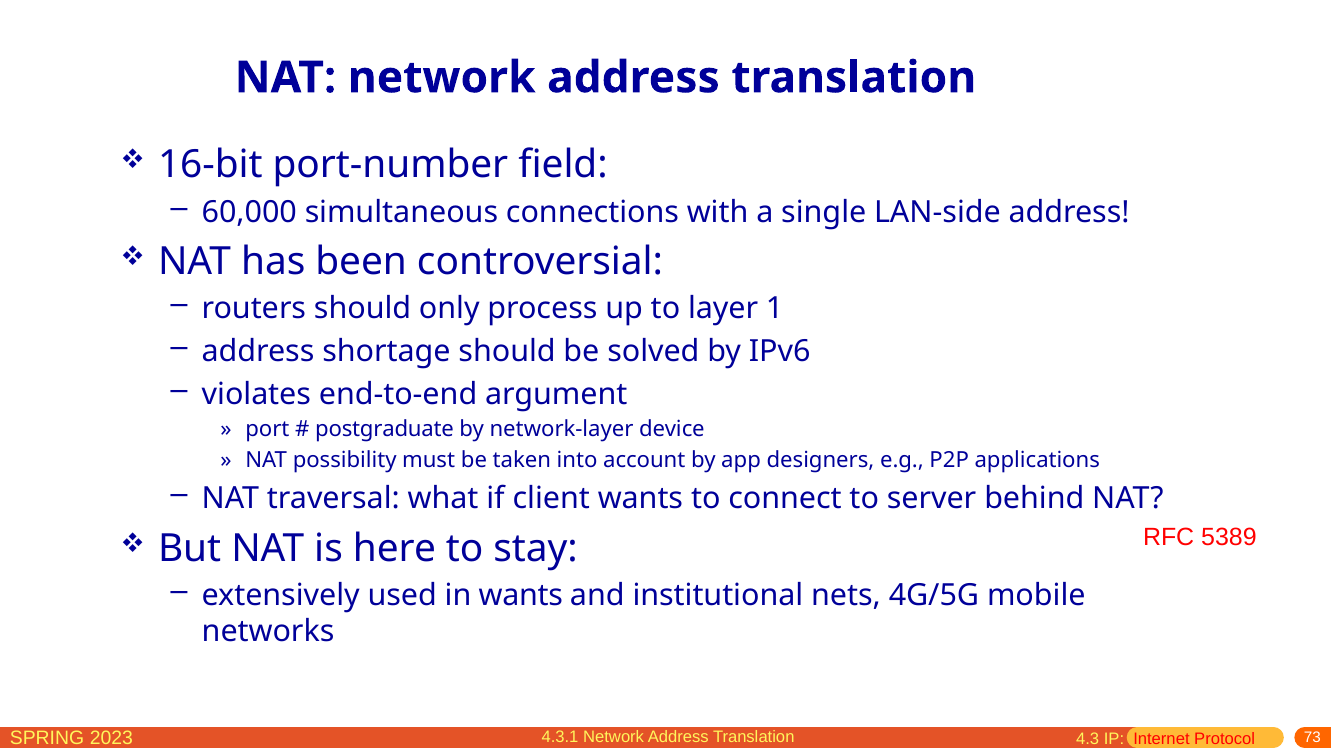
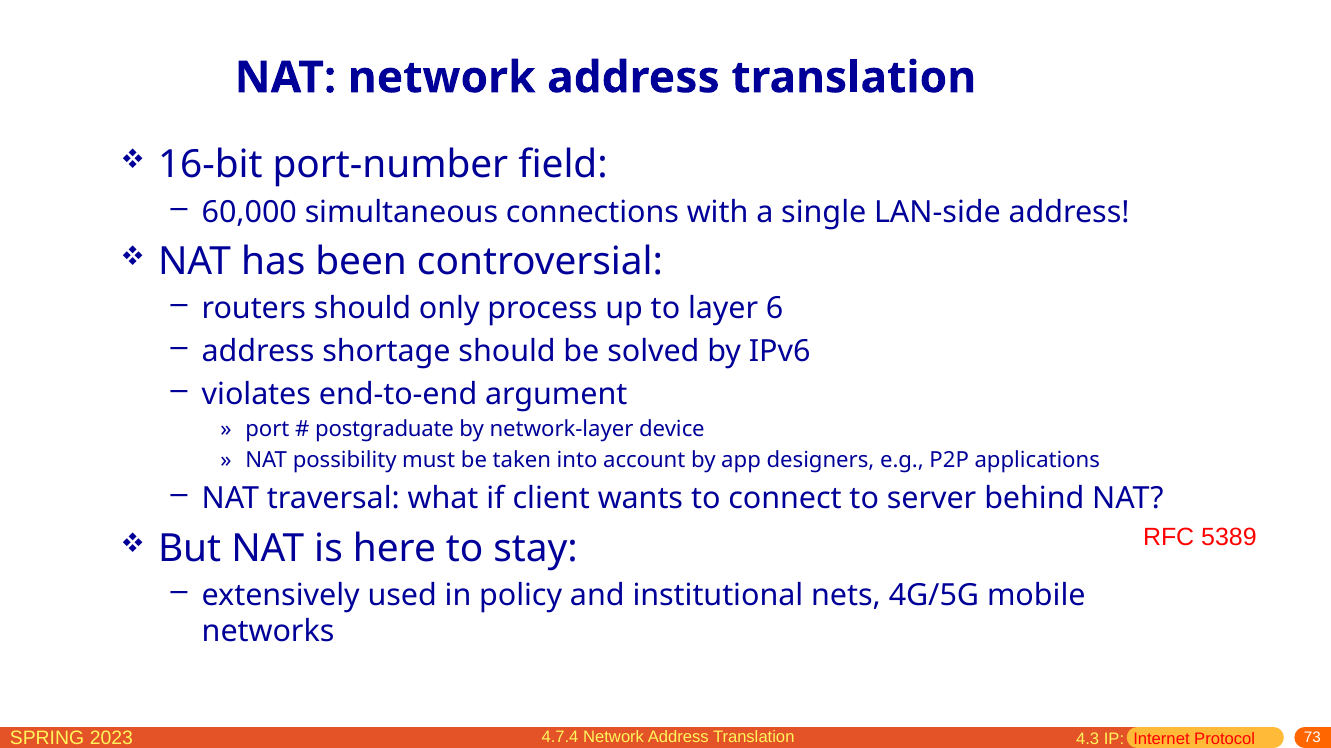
1: 1 -> 6 (775, 309)
in wants: wants -> policy (521, 596)
4.3.1: 4.3.1 -> 4.7.4 (560, 738)
